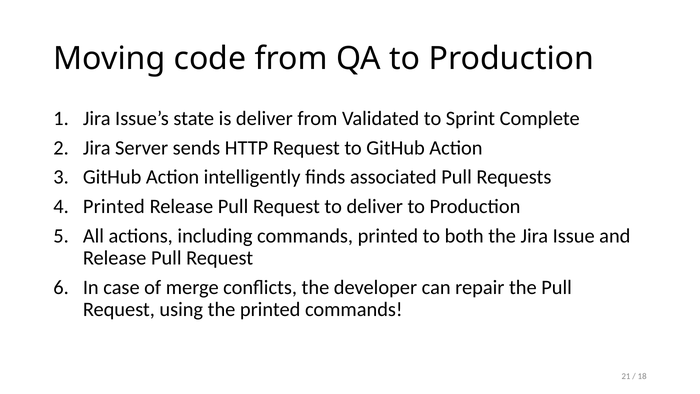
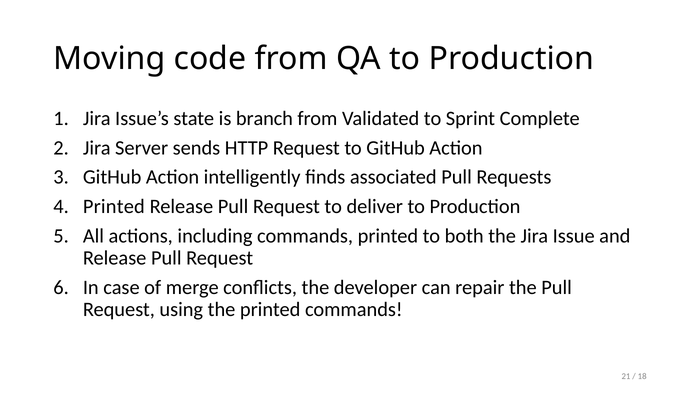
is deliver: deliver -> branch (264, 118)
